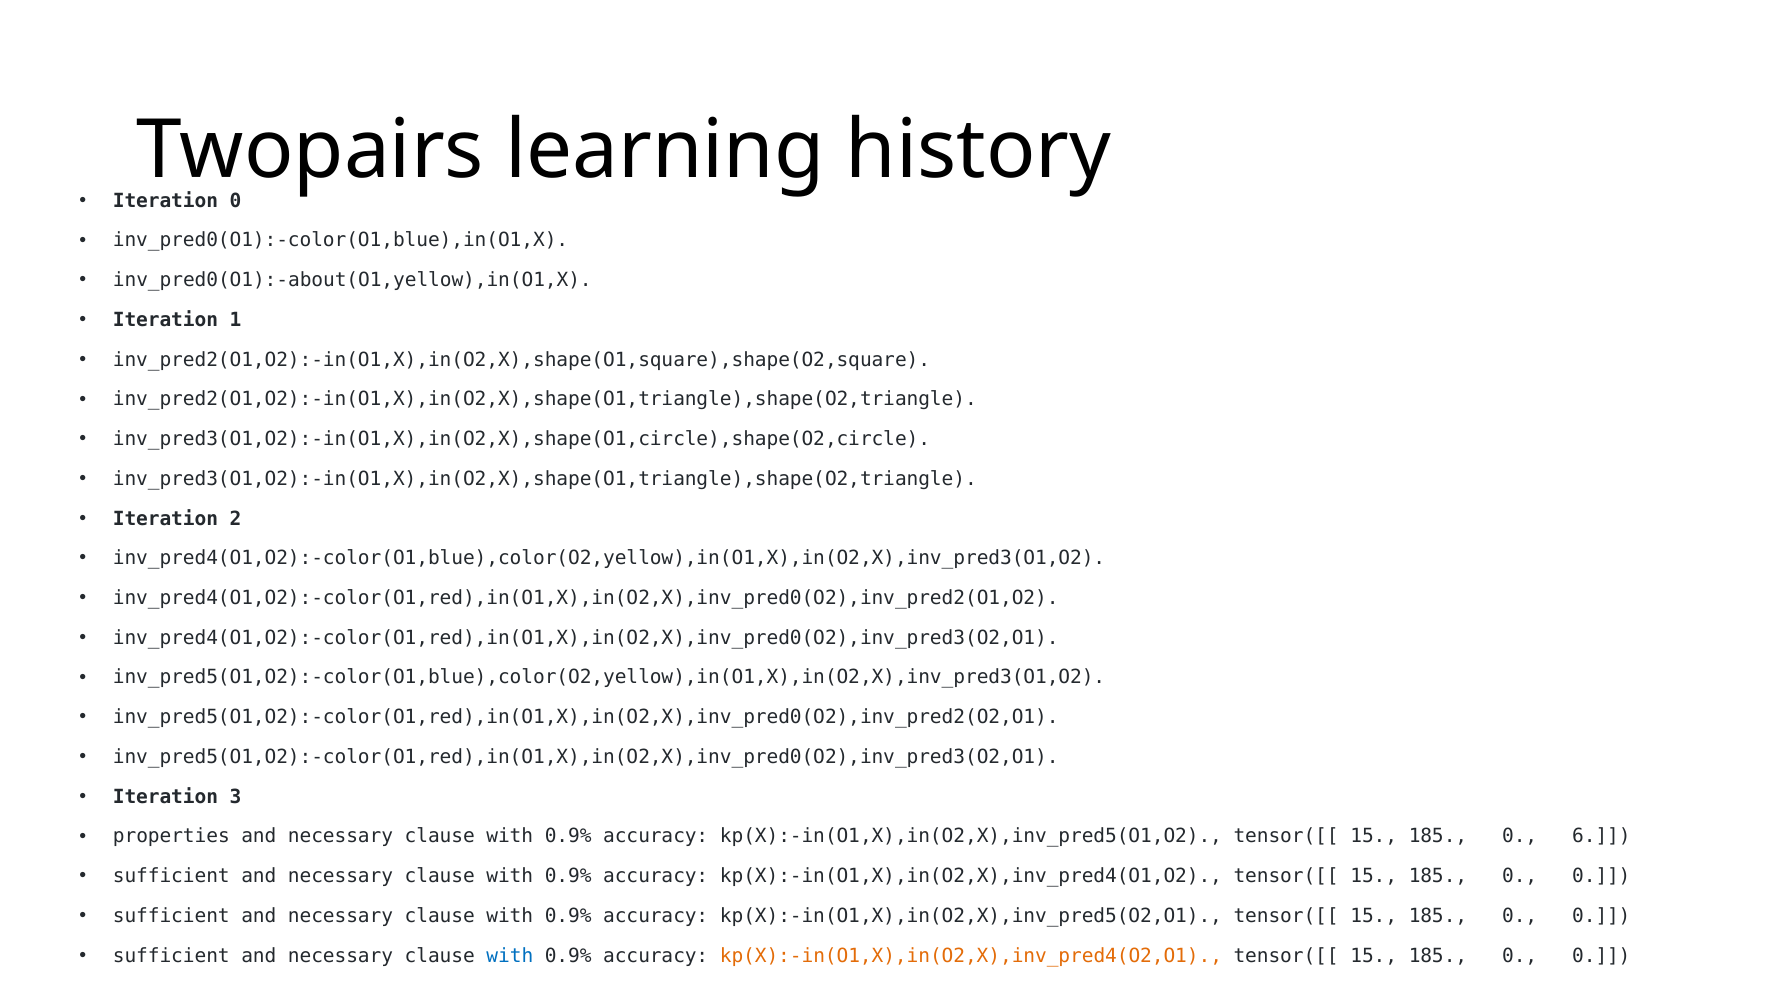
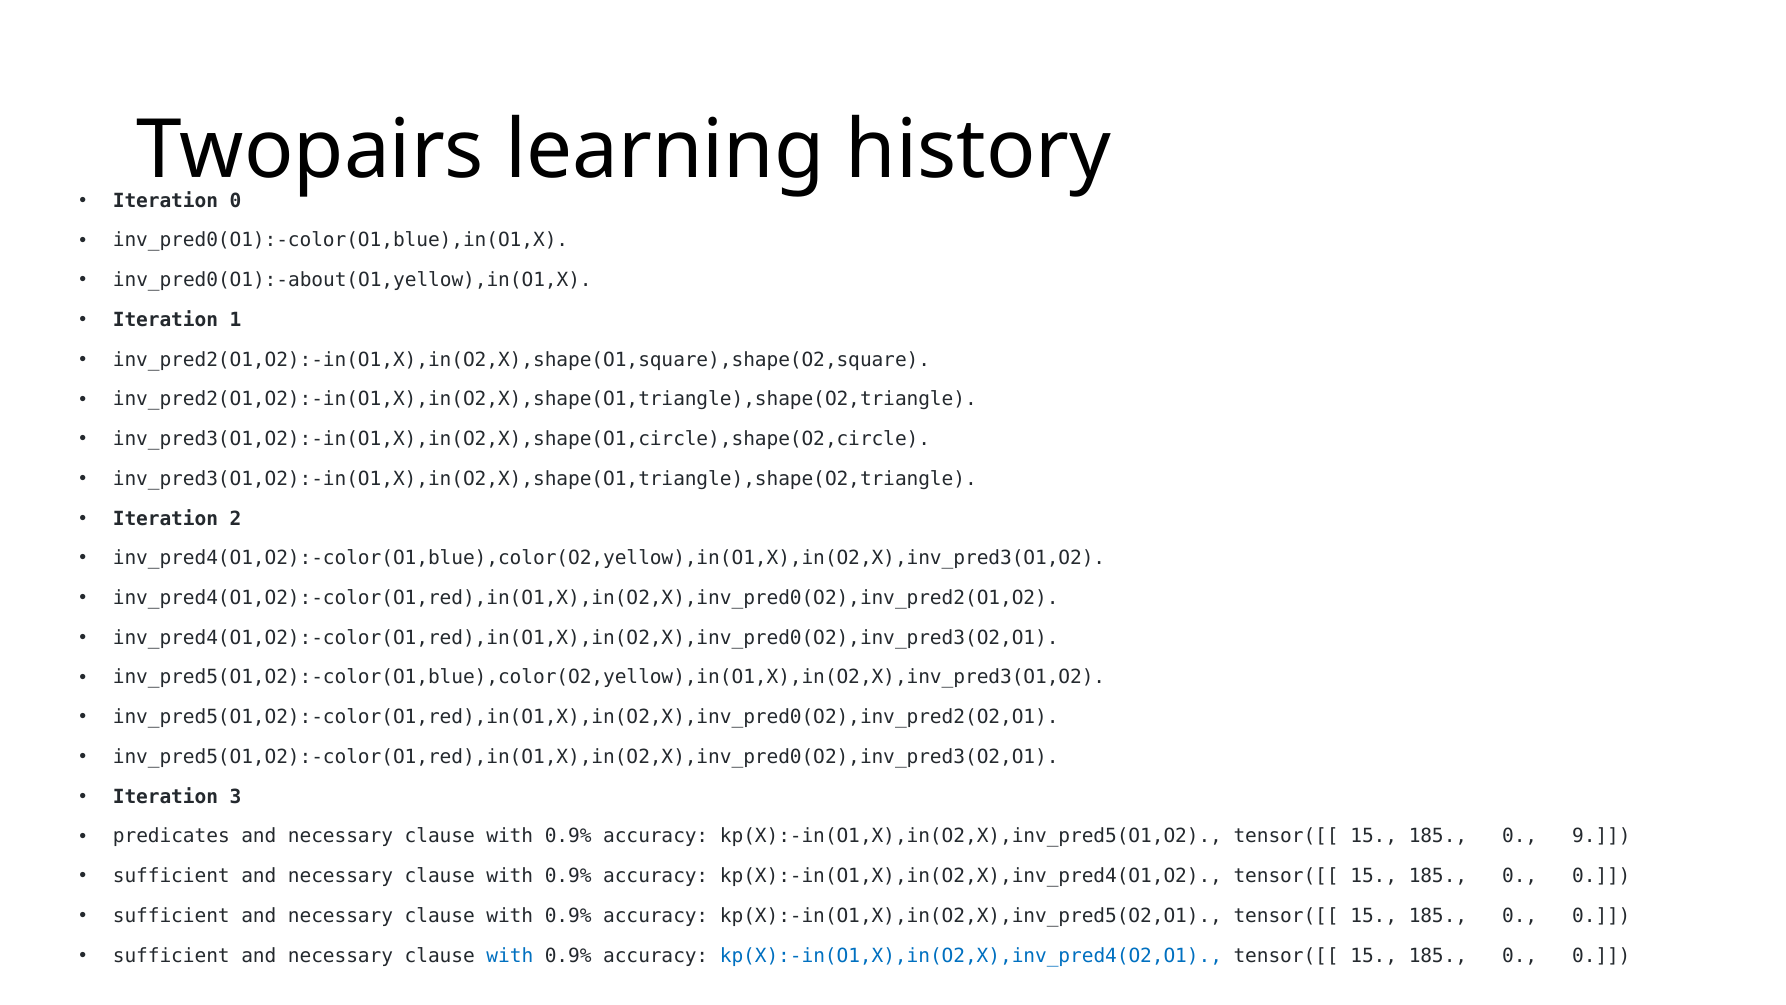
properties: properties -> predicates (171, 836)
6: 6 -> 9 (1601, 836)
kp(X):-in(O1,X),in(O2,X),inv_pred4(O2,O1 colour: orange -> blue (971, 955)
